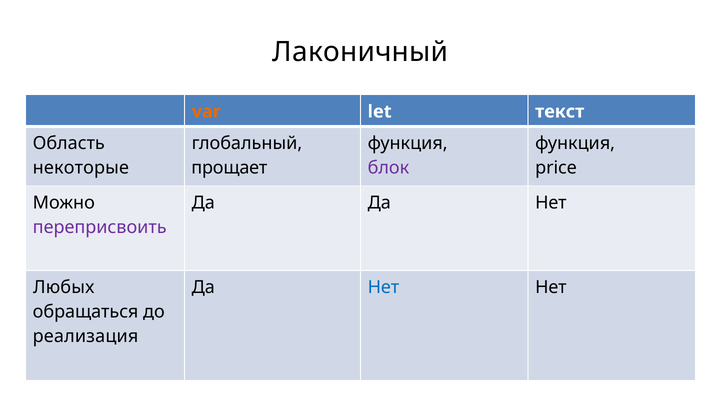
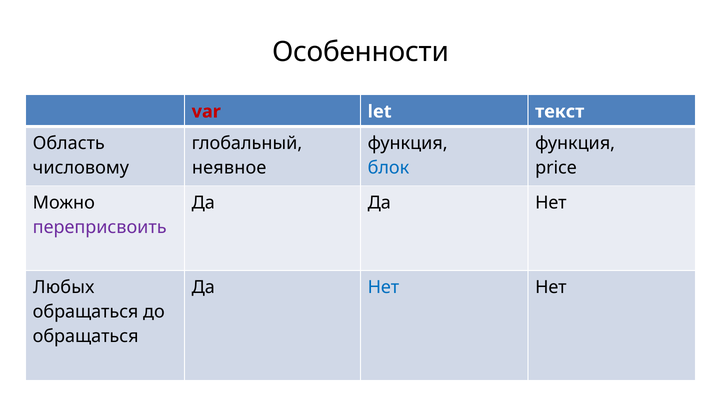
Лаконичный: Лаконичный -> Особенности (361, 52)
var colour: orange -> red (206, 112)
некоторые: некоторые -> числовому (81, 168)
прощает: прощает -> неявное (229, 168)
блок colour: purple -> blue (388, 168)
реализация: реализация -> обращаться (86, 337)
